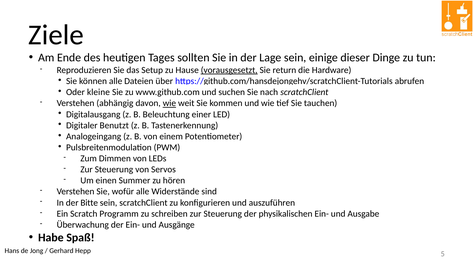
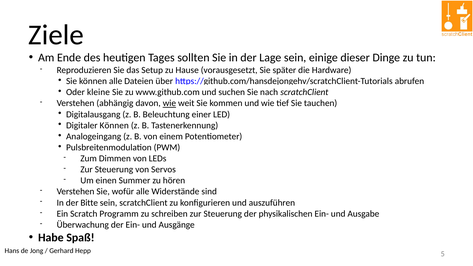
vorausgesetzt underline: present -> none (229, 70)
return: return -> später (284, 70)
Digitaler Benutzt: Benutzt -> Können (114, 125)
